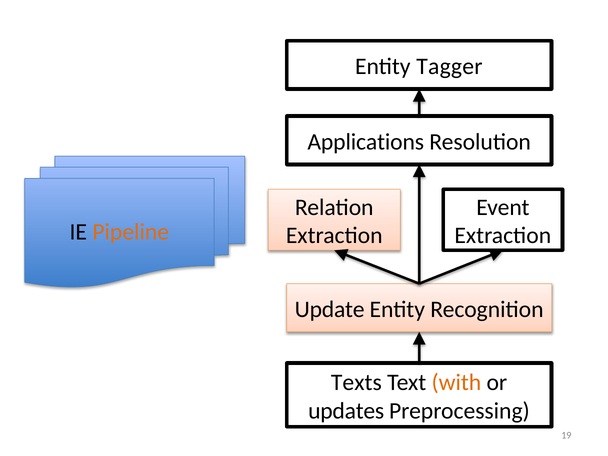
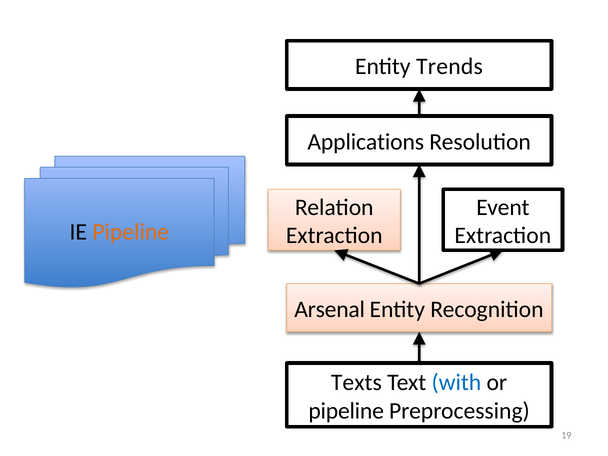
Tagger: Tagger -> Trends (449, 67)
Update: Update -> Arsenal (330, 309)
with colour: orange -> blue (456, 382)
updates: updates -> pipeline (346, 411)
